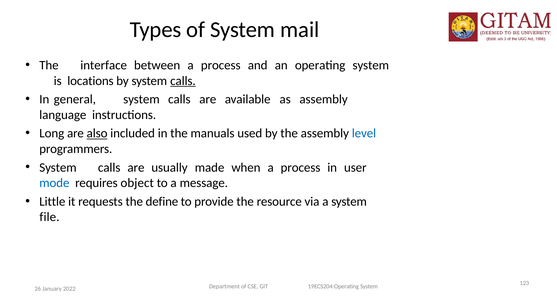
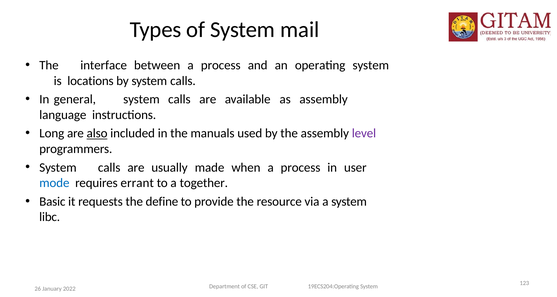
calls underline: present -> none (183, 81)
level colour: blue -> purple (364, 133)
object: object -> errant (137, 183)
message: message -> together (204, 183)
Little: Little -> Basic (52, 202)
file: file -> libc (50, 217)
